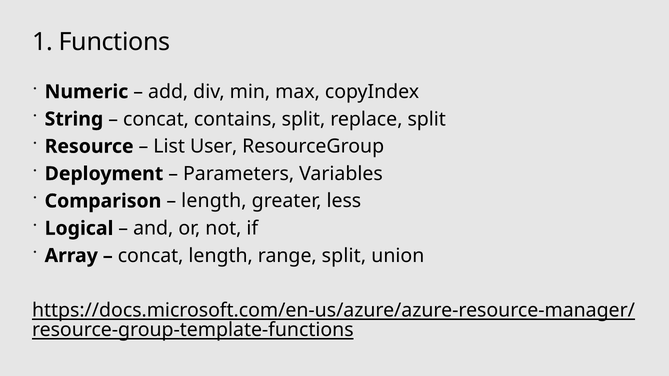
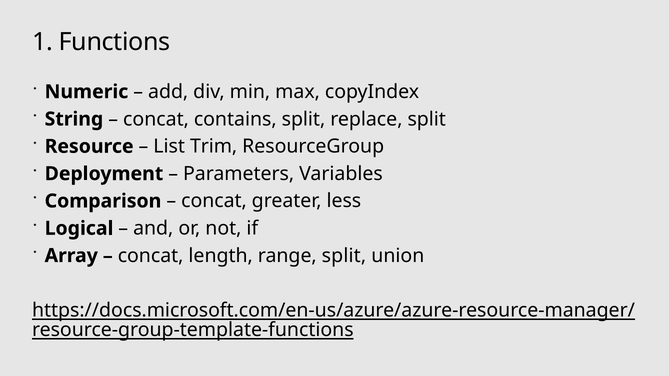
User: User -> Trim (214, 147)
length: length -> concat (214, 201)
